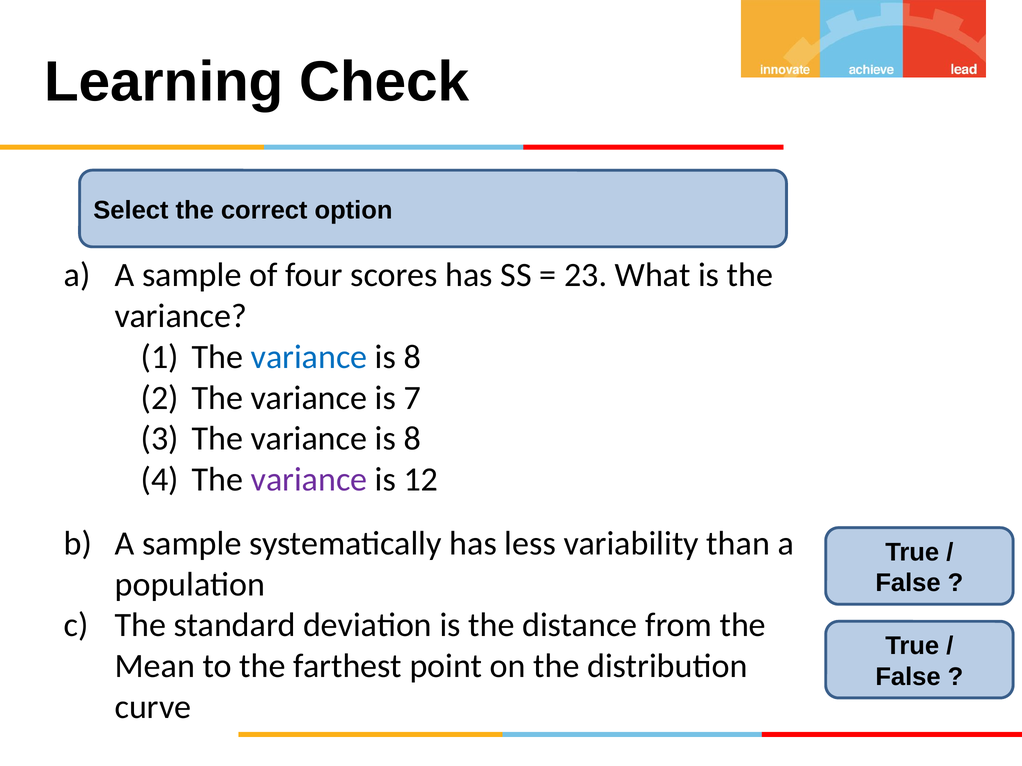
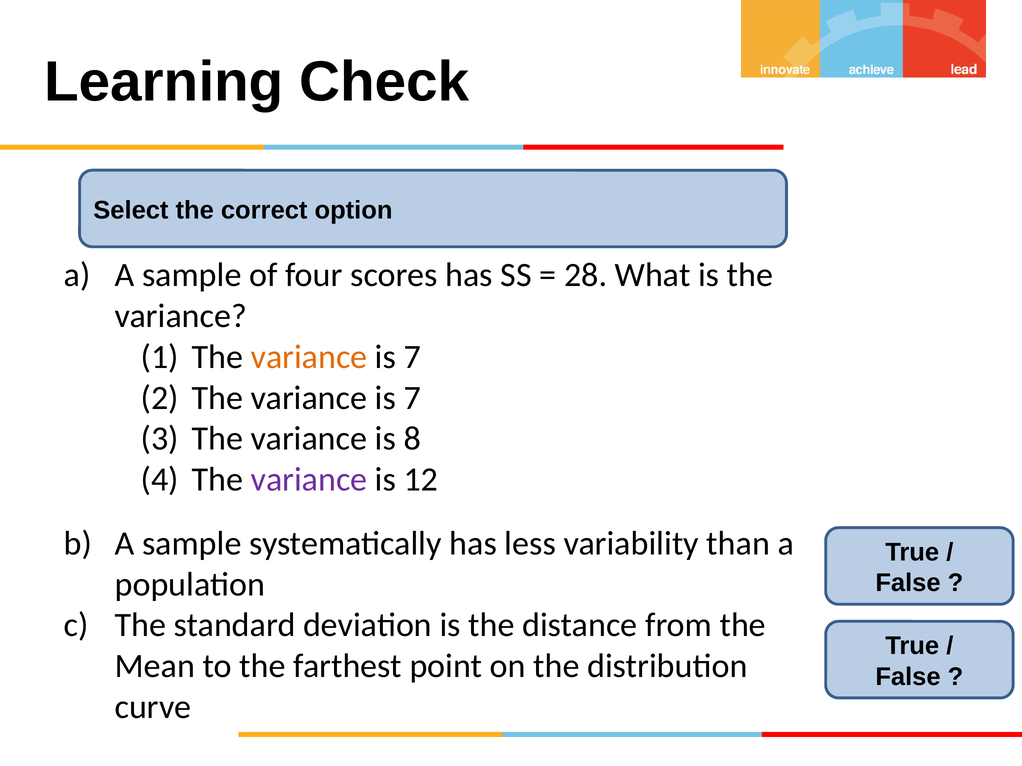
23: 23 -> 28 (586, 275)
variance colour: blue -> orange (309, 357)
8: 8 -> 7 (412, 357)
